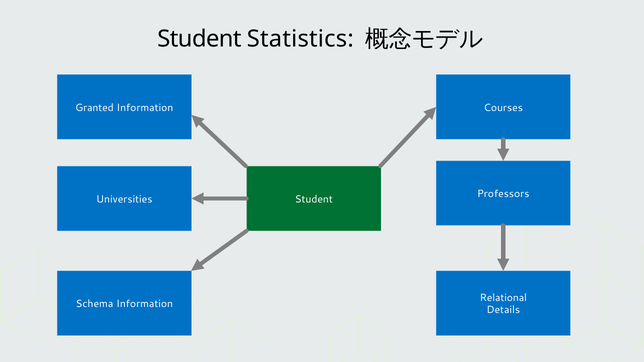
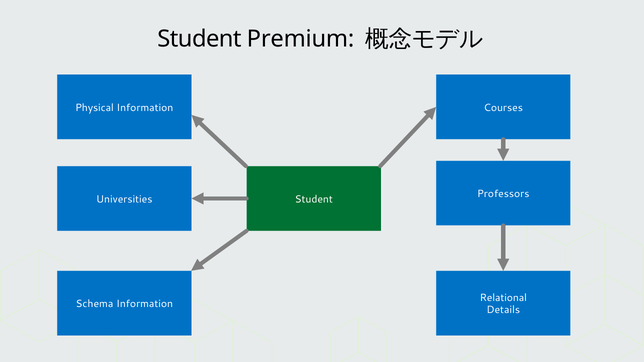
Statistics: Statistics -> Premium (300, 39)
Granted: Granted -> Physical (94, 108)
